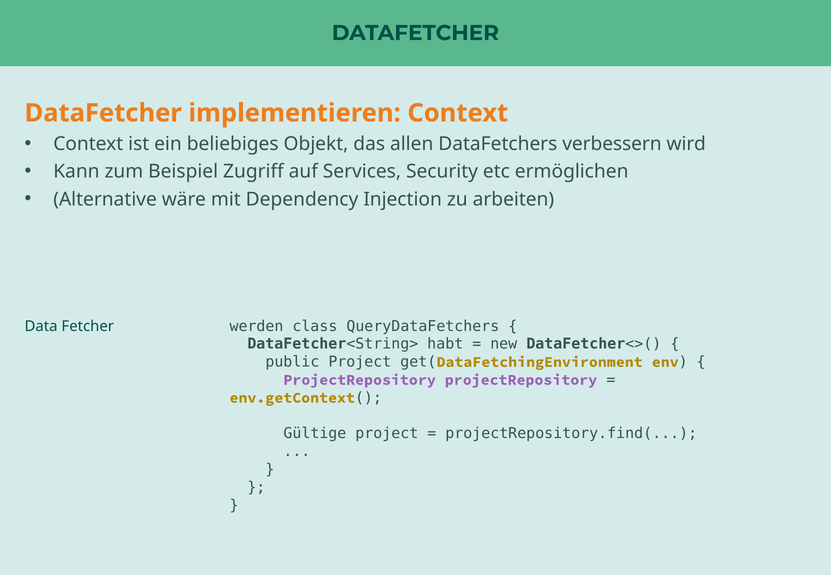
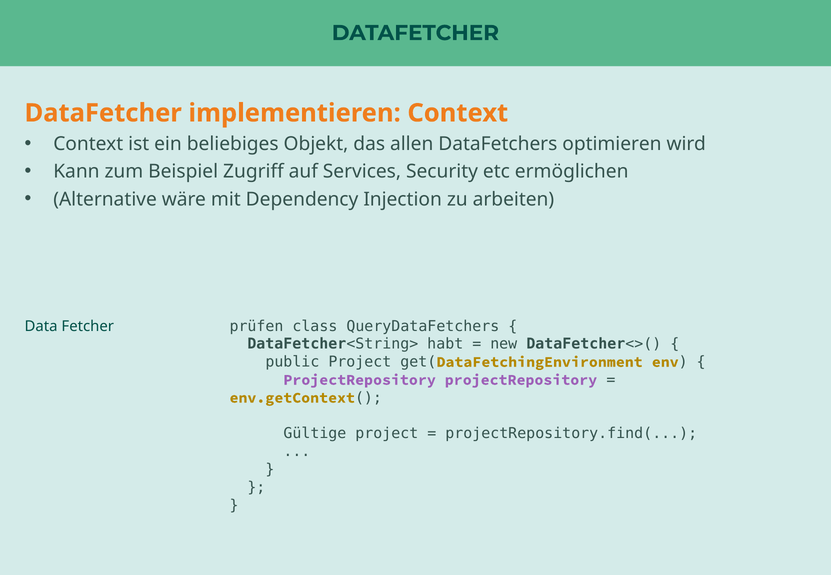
verbessern: verbessern -> optimieren (612, 144)
werden: werden -> prüfen (256, 326)
